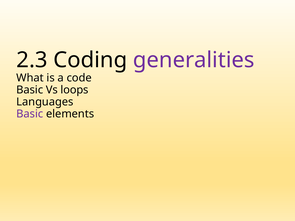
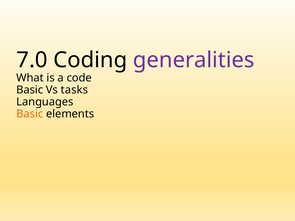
2.3: 2.3 -> 7.0 (32, 60)
loops: loops -> tasks (74, 90)
Basic colour: purple -> orange (30, 114)
